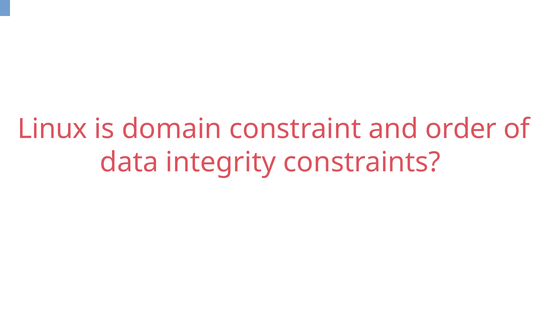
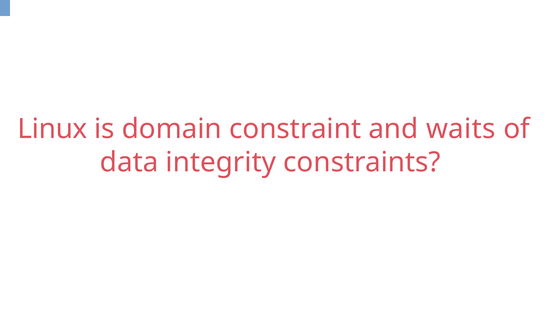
order: order -> waits (461, 129)
